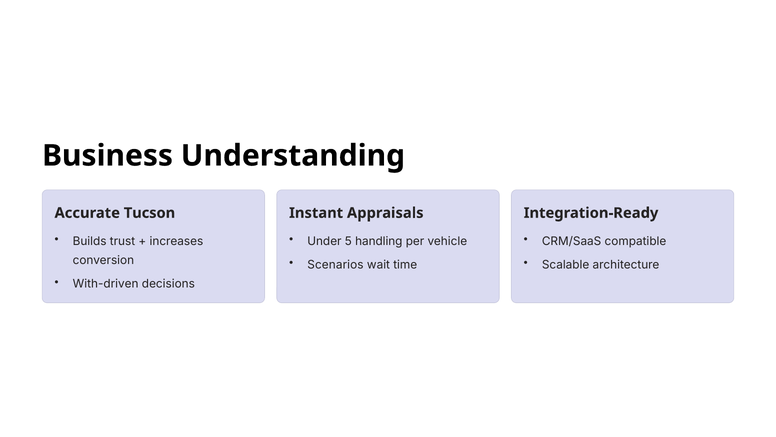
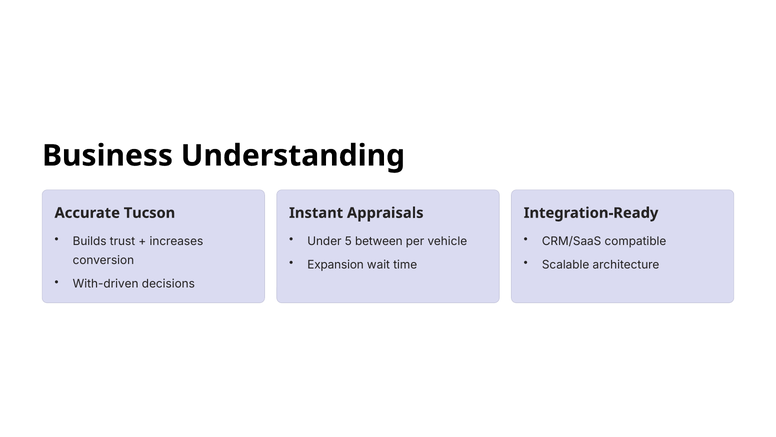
handling: handling -> between (379, 241)
Scenarios: Scenarios -> Expansion (336, 264)
